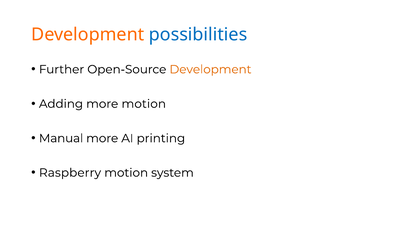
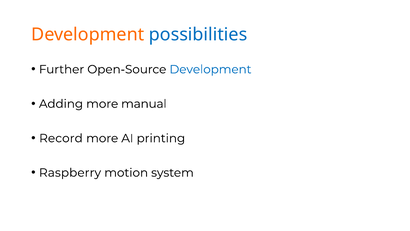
Development colour: orange -> blue (210, 69)
more motion: motion -> manual (144, 104)
Manual: Manual -> Record (61, 138)
